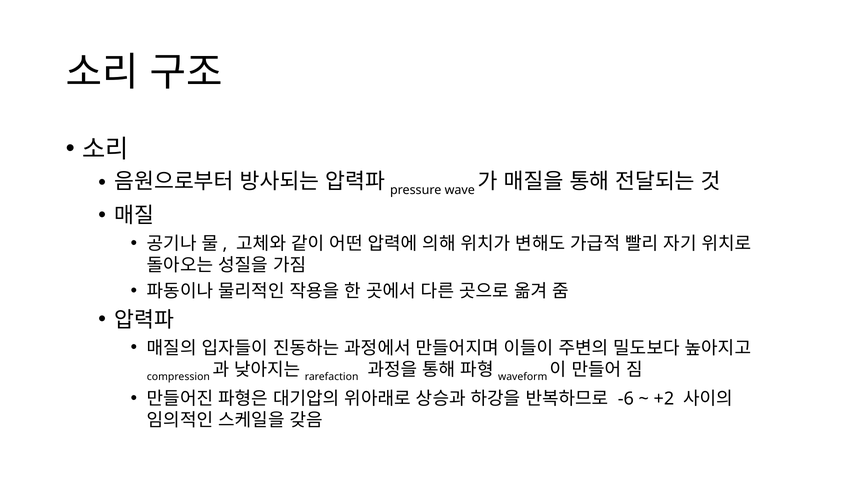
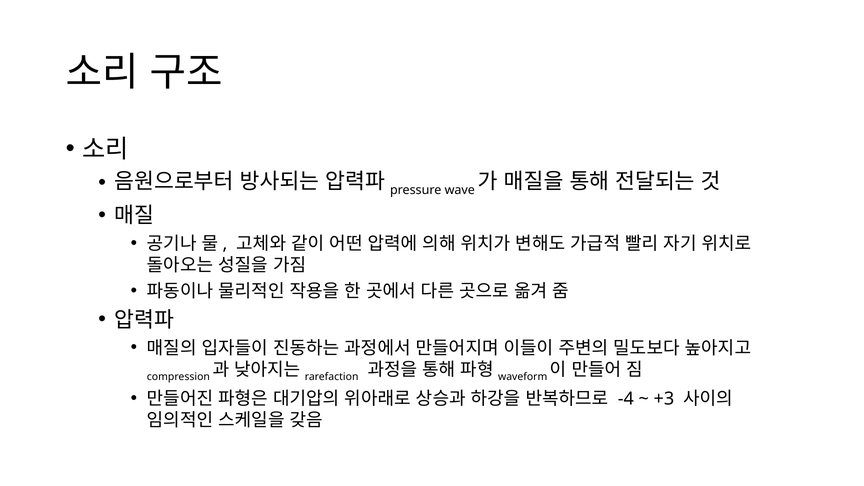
-6: -6 -> -4 (626, 399)
+2: +2 -> +3 (664, 399)
